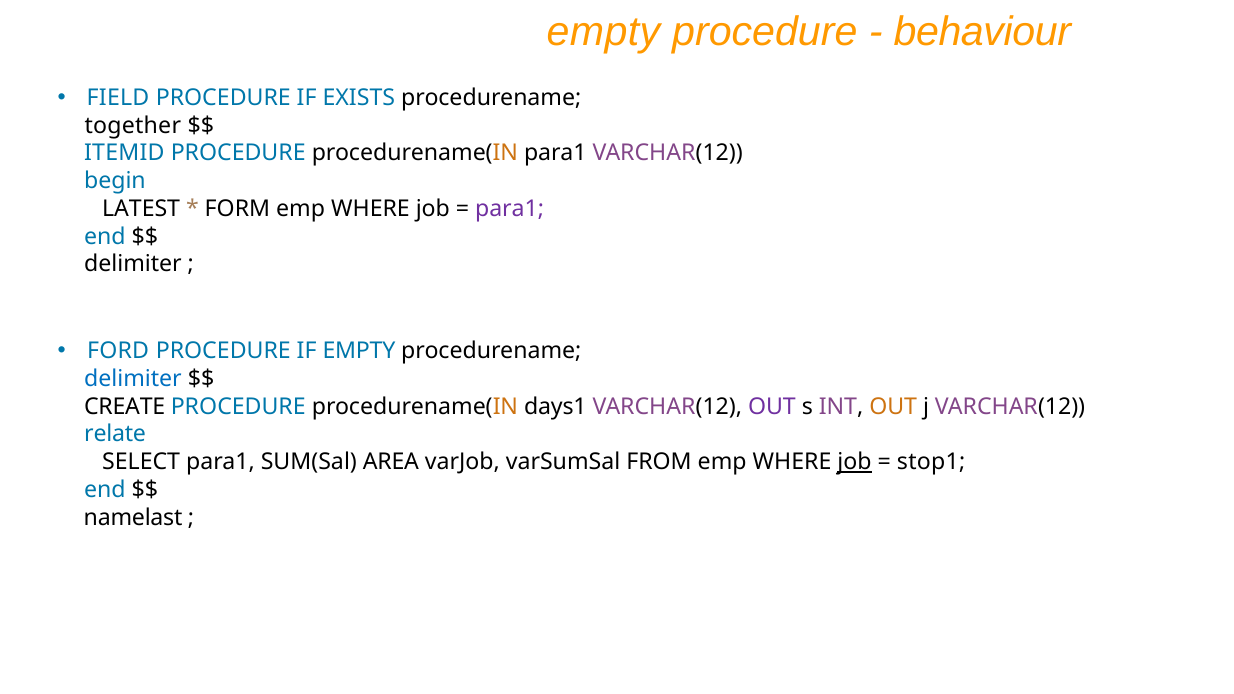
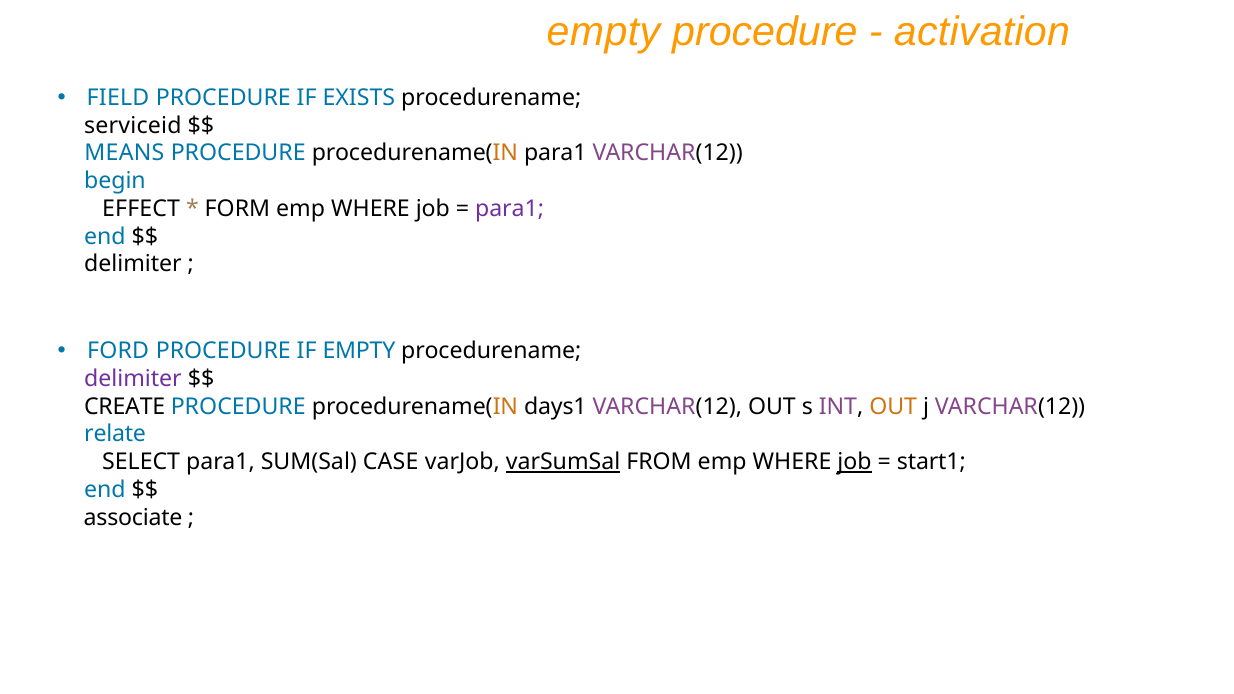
behaviour: behaviour -> activation (982, 32)
together: together -> serviceid (133, 125)
ITEMID: ITEMID -> MEANS (124, 153)
LATEST: LATEST -> EFFECT (141, 209)
delimiter colour: blue -> purple (133, 379)
OUT colour: purple -> black (772, 407)
AREA: AREA -> CASE (391, 462)
varSumSal underline: none -> present (563, 462)
stop1: stop1 -> start1 (931, 462)
namelast: namelast -> associate (133, 518)
